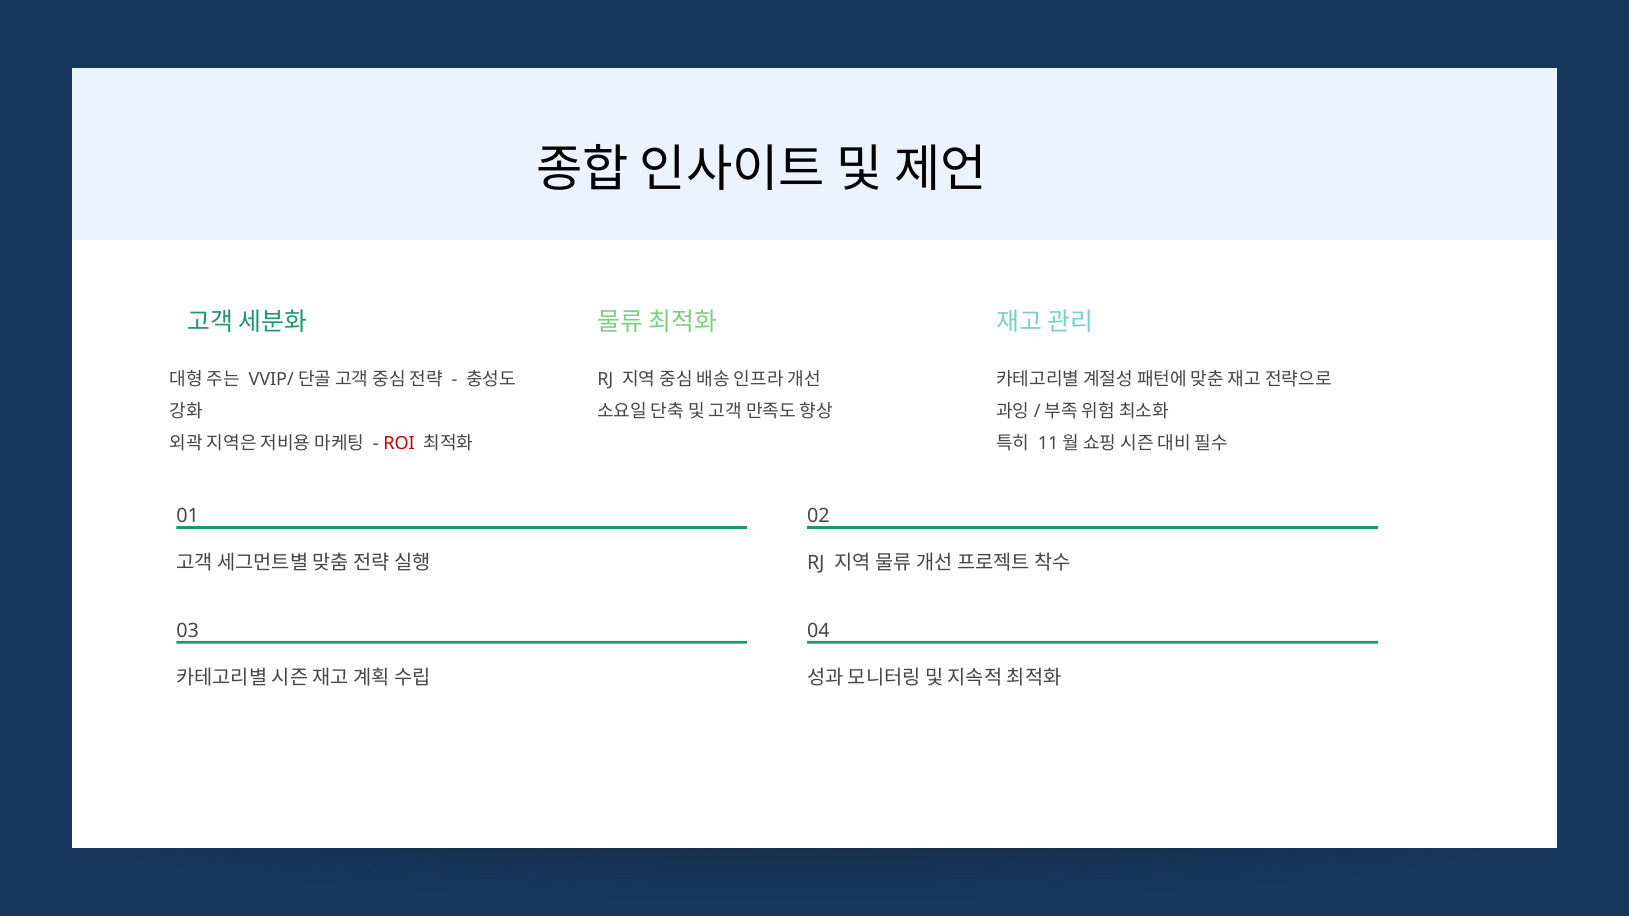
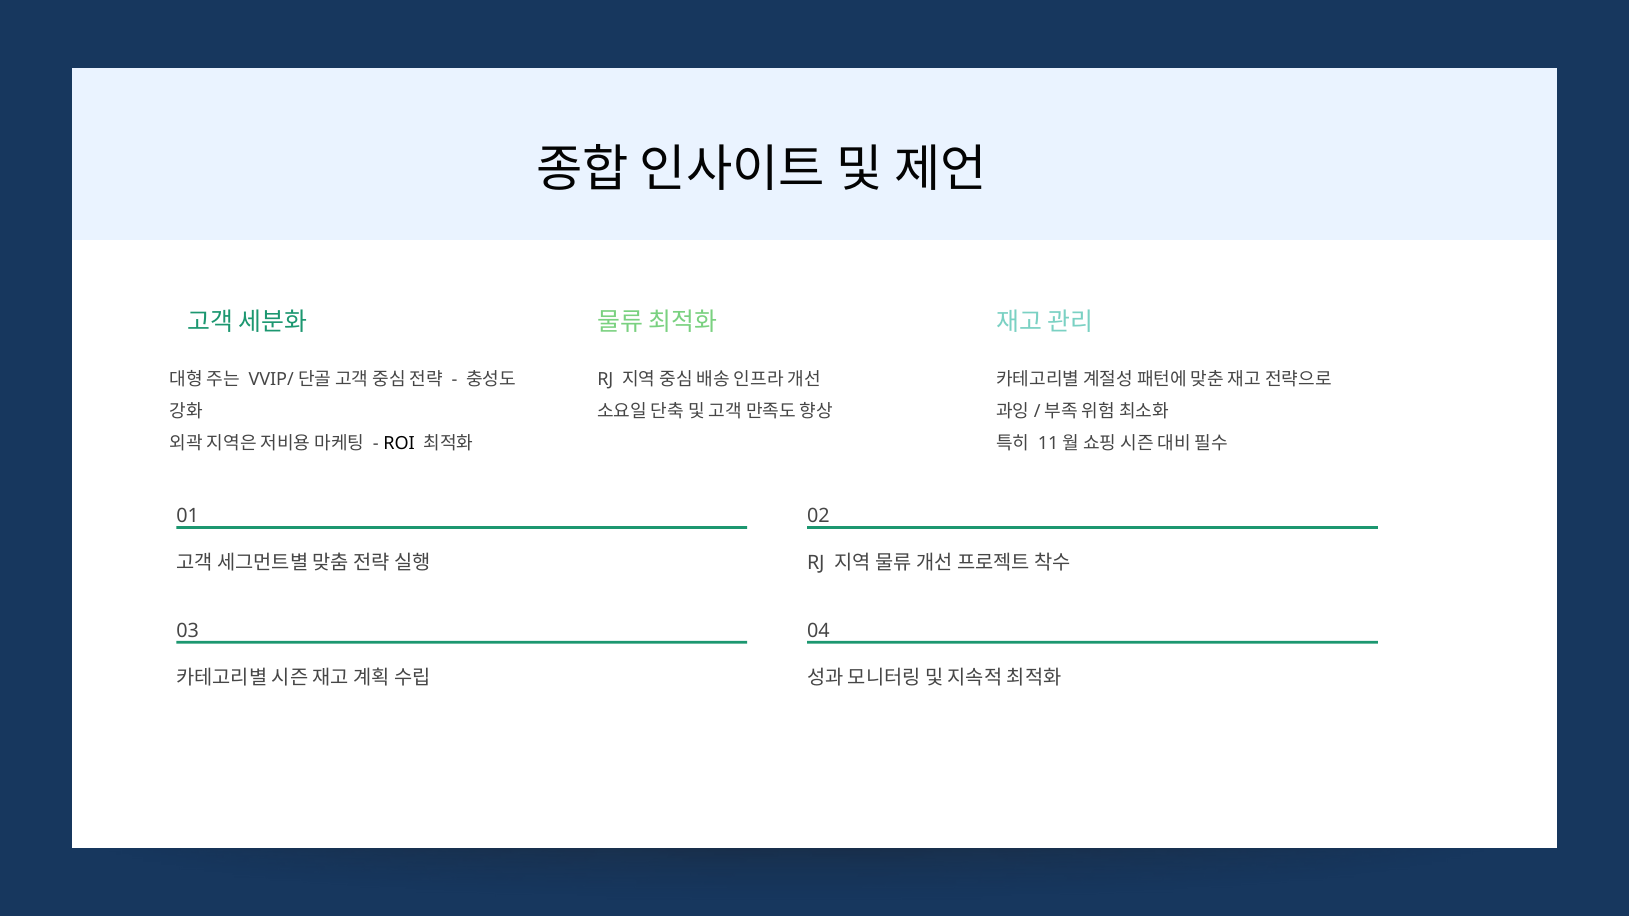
ROI colour: red -> black (399, 444)
